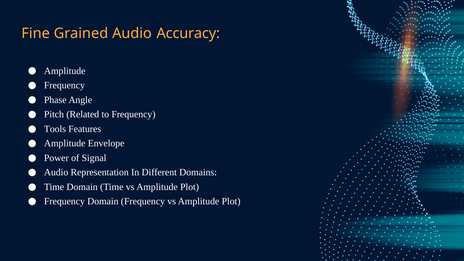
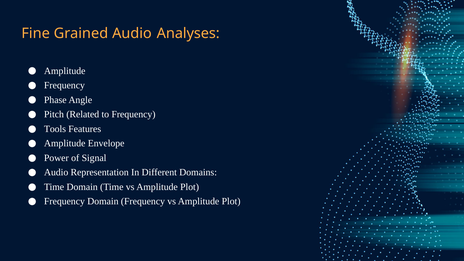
Accuracy: Accuracy -> Analyses (188, 33)
